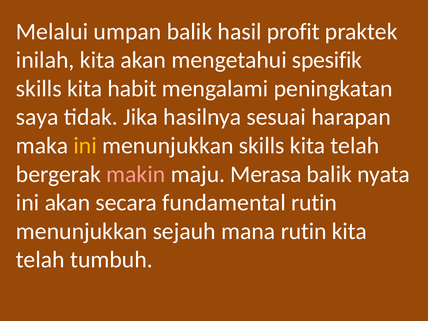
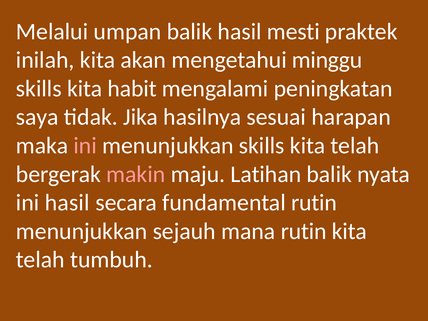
profit: profit -> mesti (293, 32)
spesifik: spesifik -> minggu (327, 60)
ini colour: yellow -> pink (85, 146)
Merasa: Merasa -> Latihan (266, 174)
ini akan: akan -> hasil (67, 203)
